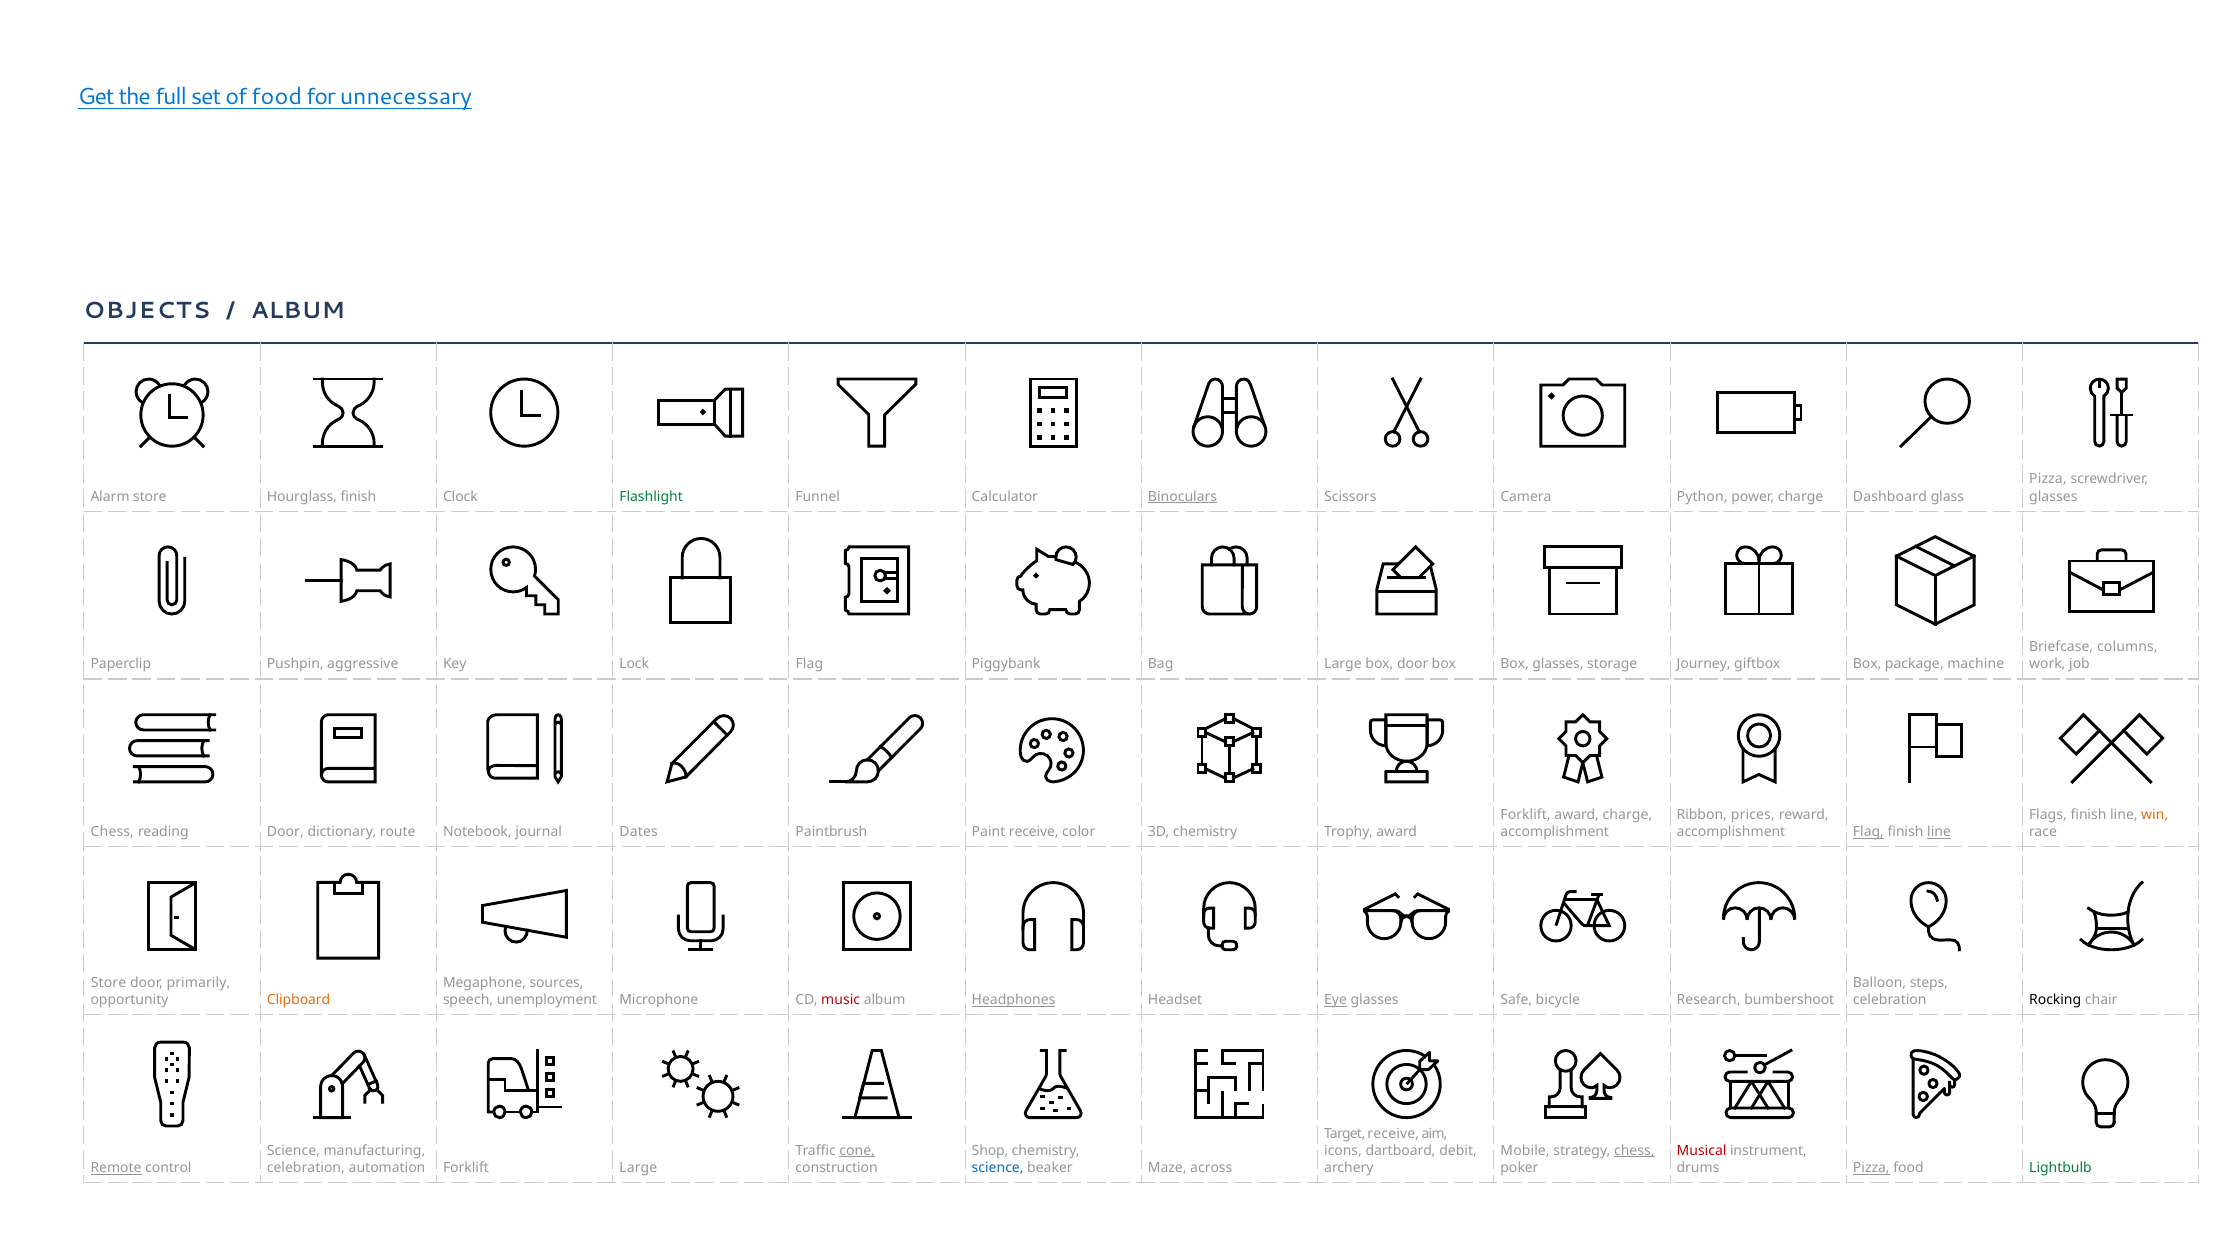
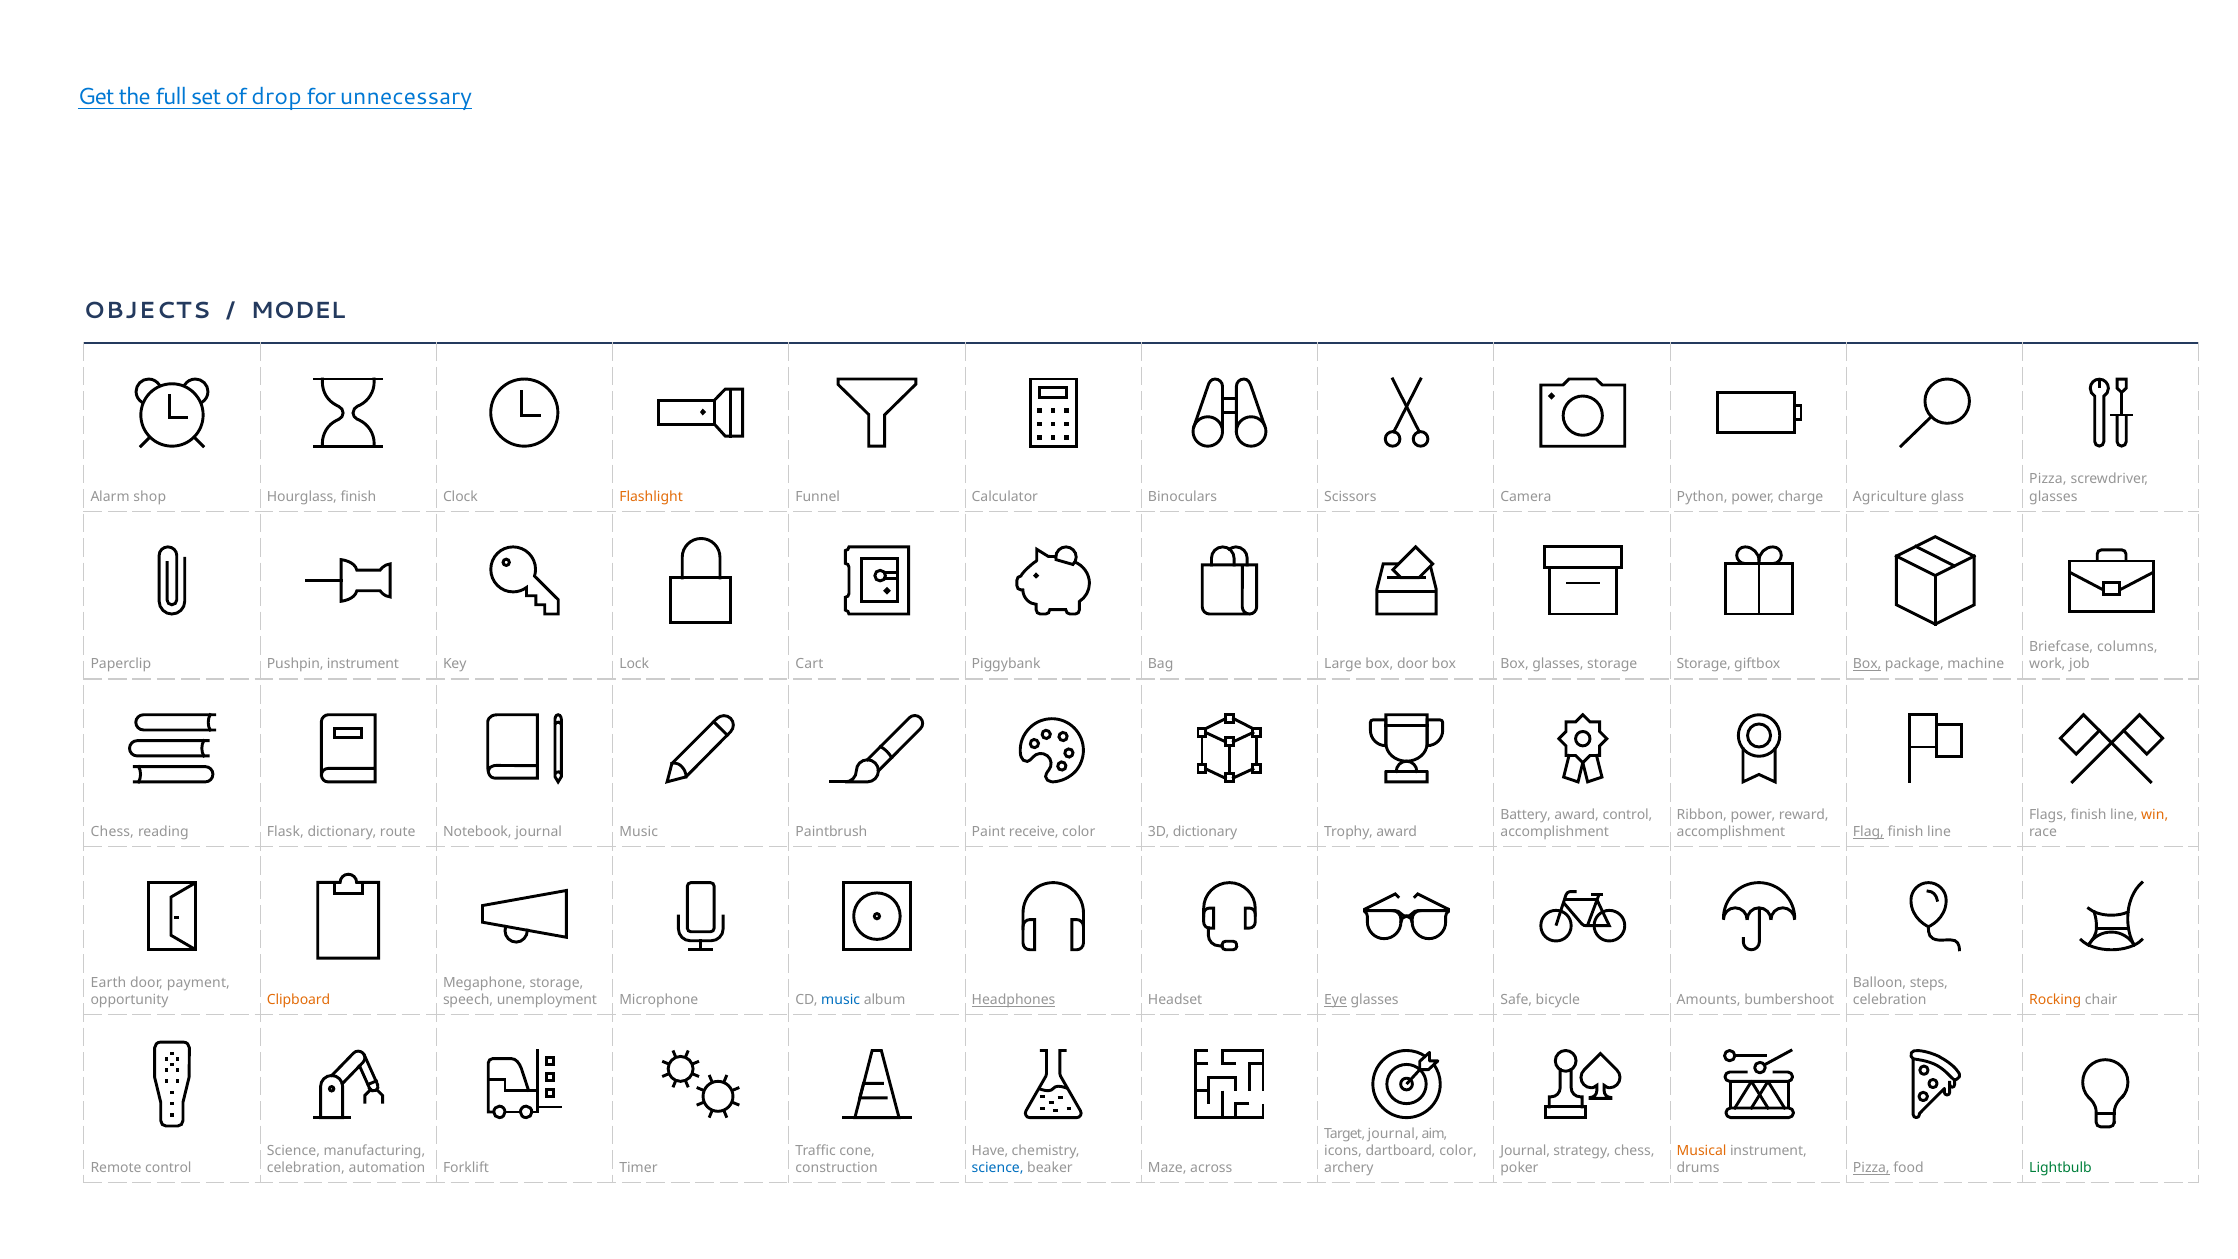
of food: food -> drop (277, 96)
ALBUM: ALBUM -> MODEL (298, 311)
Alarm store: store -> shop (150, 496)
Flashlight colour: green -> orange (651, 496)
Binoculars underline: present -> none (1183, 496)
Dashboard: Dashboard -> Agriculture (1890, 496)
Pushpin aggressive: aggressive -> instrument (363, 664)
Lock Flag: Flag -> Cart (809, 664)
storage Journey: Journey -> Storage (1704, 664)
Box underline: none -> present (1867, 664)
Forklift: Forklift -> Battery (1526, 815)
award charge: charge -> control (1628, 815)
Ribbon prices: prices -> power (1753, 815)
reading Door: Door -> Flask (285, 832)
journal Dates: Dates -> Music (639, 832)
3D chemistry: chemistry -> dictionary (1205, 832)
line underline: present -> none (1939, 832)
Store: Store -> Earth (109, 983)
primarily: primarily -> payment (198, 983)
Megaphone sources: sources -> storage (556, 983)
music colour: red -> blue (841, 1000)
Research: Research -> Amounts (1709, 1000)
Rocking colour: black -> orange (2055, 1000)
Target receive: receive -> journal (1393, 1134)
cone underline: present -> none (857, 1151)
Shop: Shop -> Have (990, 1151)
dartboard debit: debit -> color (1458, 1151)
Mobile: Mobile -> Journal (1525, 1151)
chess underline: present -> none (1634, 1151)
Musical colour: red -> orange (1702, 1151)
Remote underline: present -> none (116, 1168)
Forklift Large: Large -> Timer (638, 1168)
